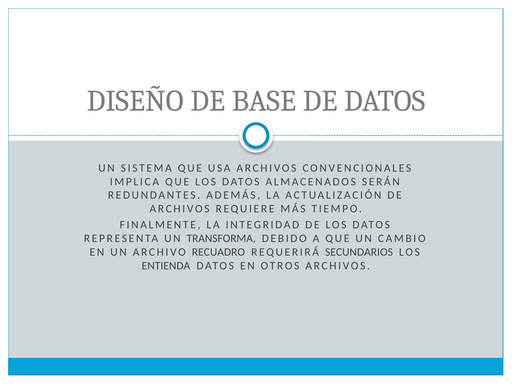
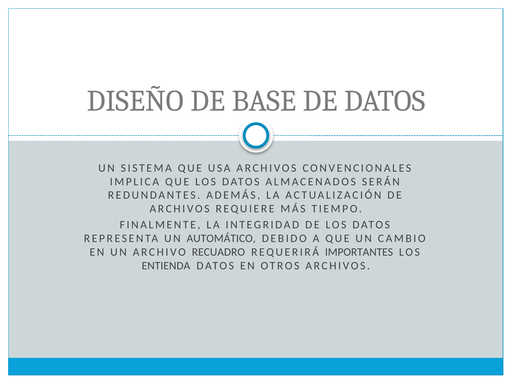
TRANSFORMA: TRANSFORMA -> AUTOMÁTICO (221, 238)
SECUNDARIOS: SECUNDARIOS -> IMPORTANTES (359, 252)
